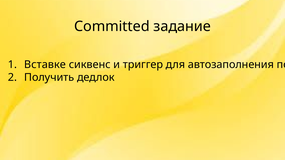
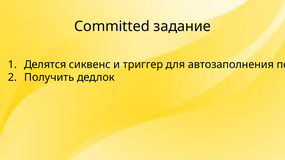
Вставке: Вставке -> Делятся (45, 65)
